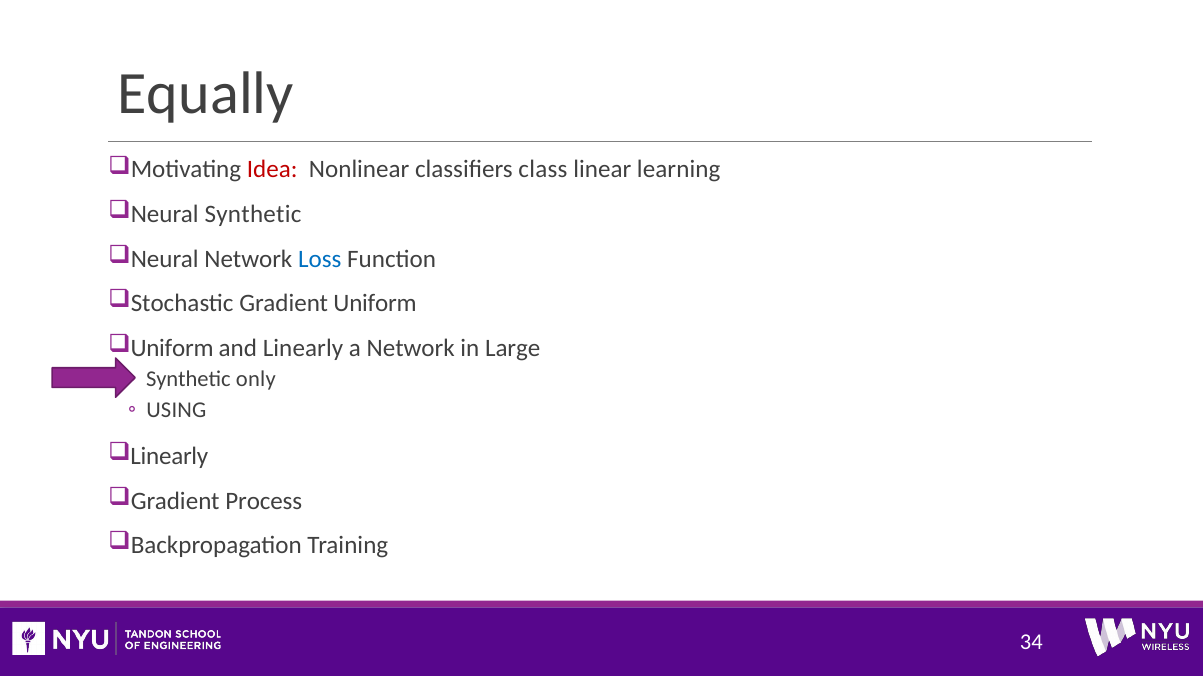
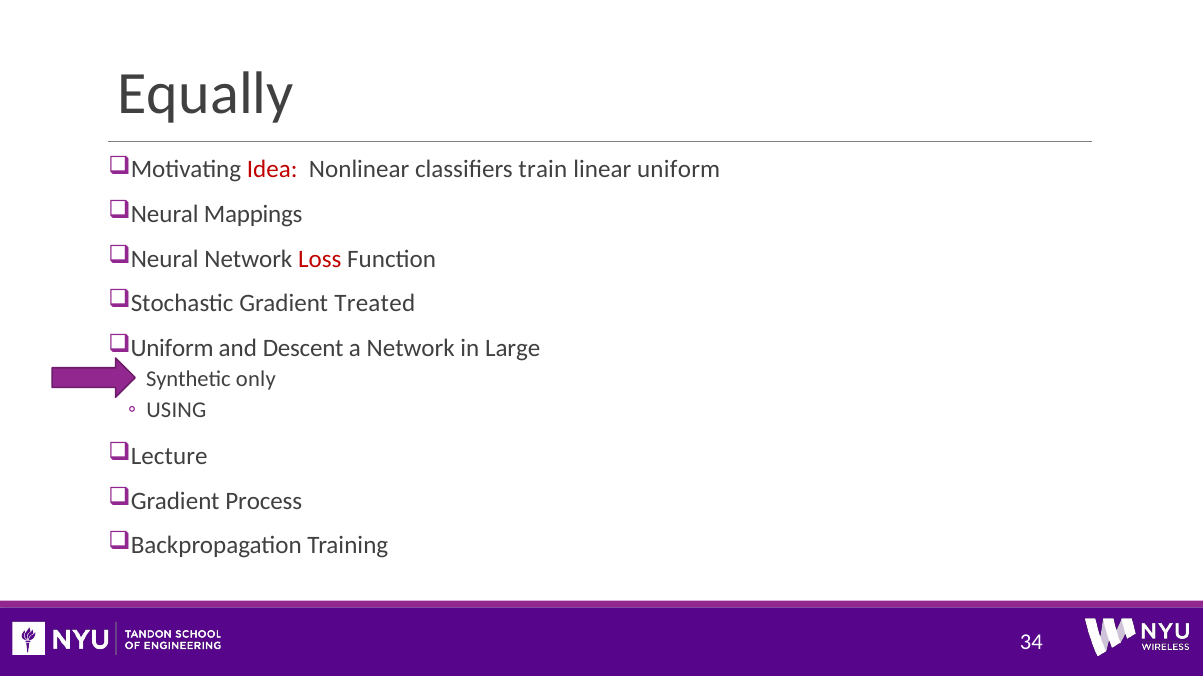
class: class -> train (543, 170)
linear learning: learning -> uniform (679, 170)
Neural Synthetic: Synthetic -> Mappings (253, 214)
Loss colour: blue -> red (320, 259)
Gradient Uniform: Uniform -> Treated (375, 304)
and Linearly: Linearly -> Descent (303, 348)
Linearly: Linearly -> Lecture (169, 457)
